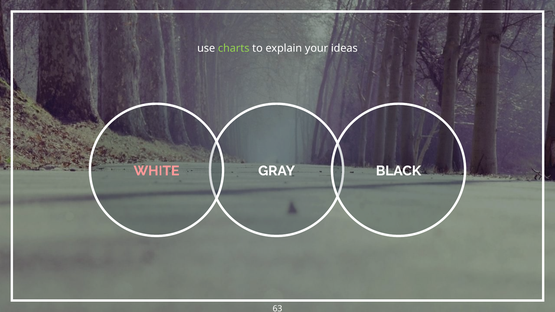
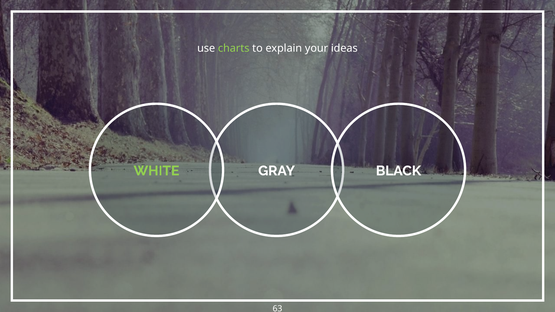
WHITE colour: pink -> light green (156, 171)
